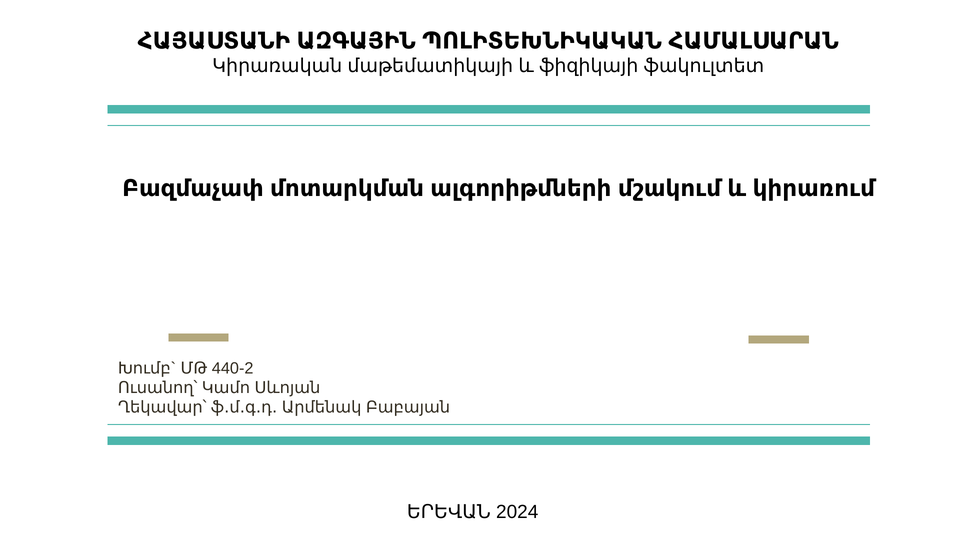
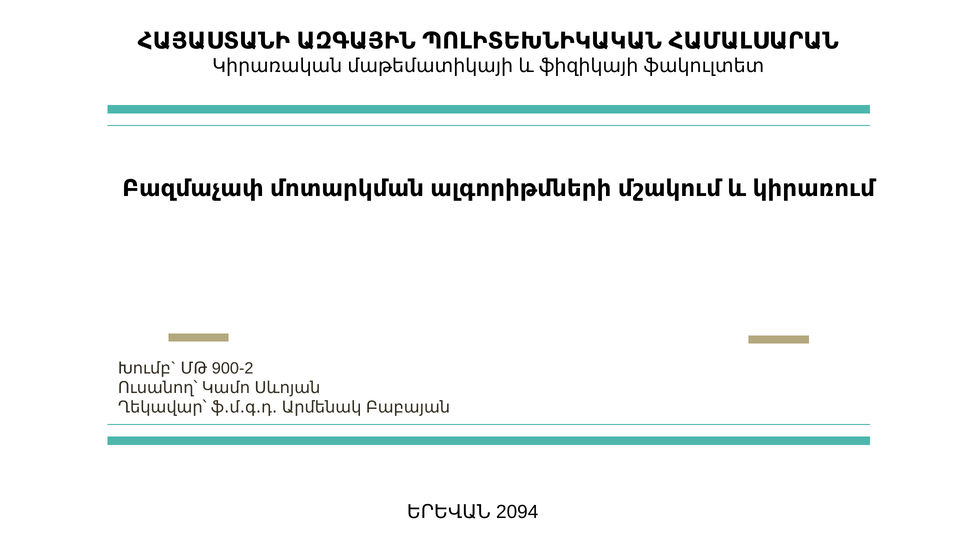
440-2: 440-2 -> 900-2 (233, 368)
2024: 2024 -> 2094 (517, 512)
